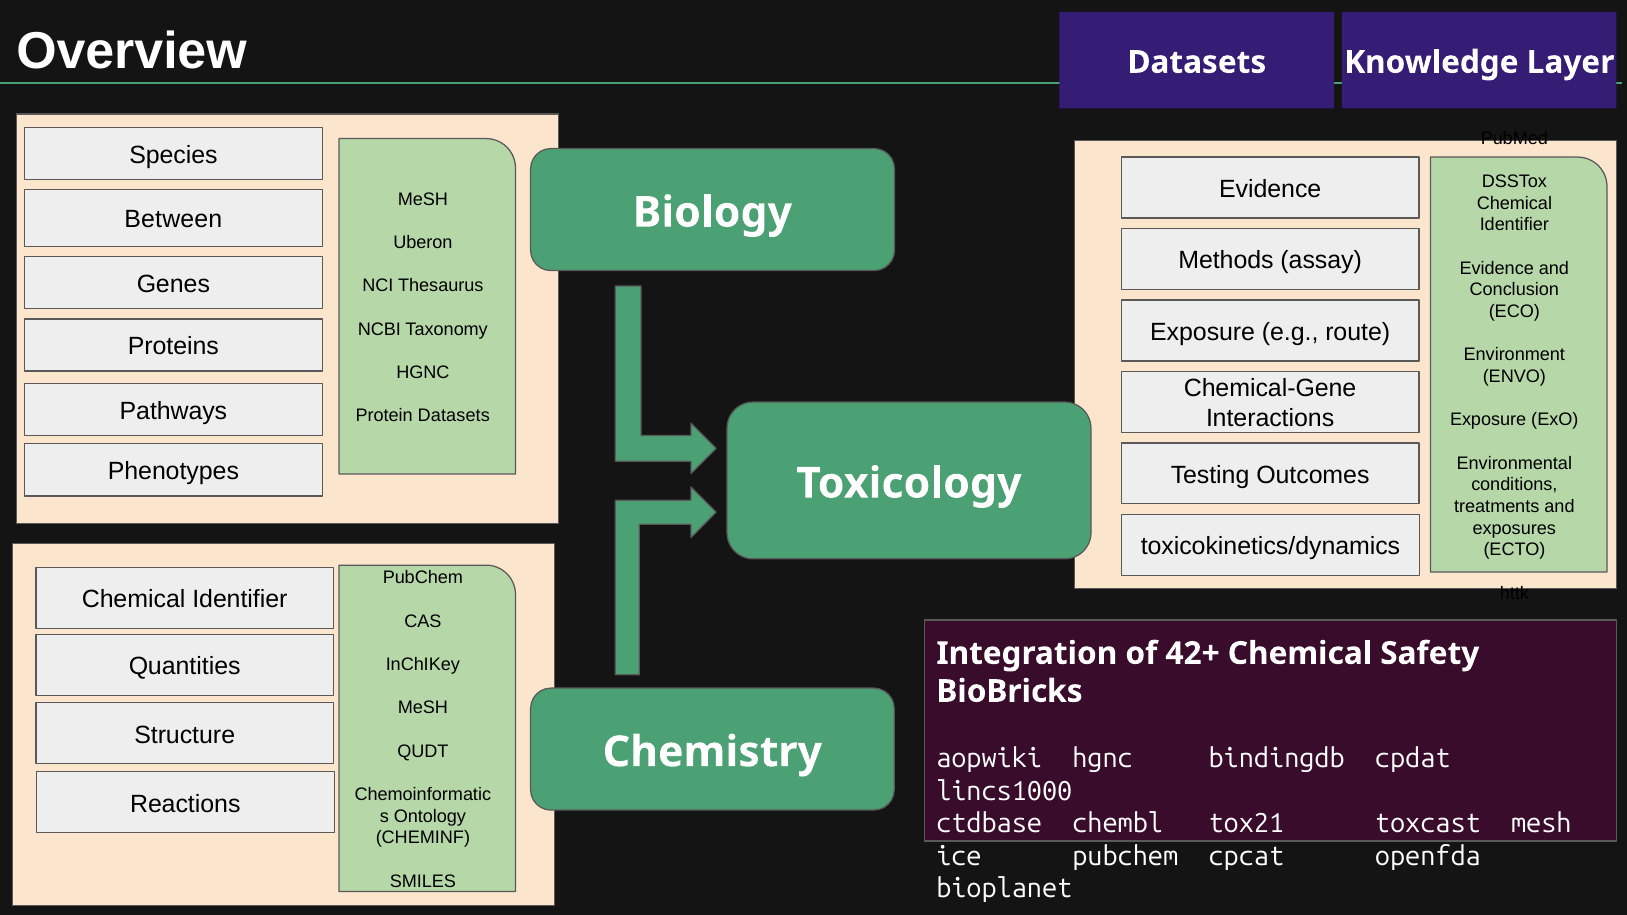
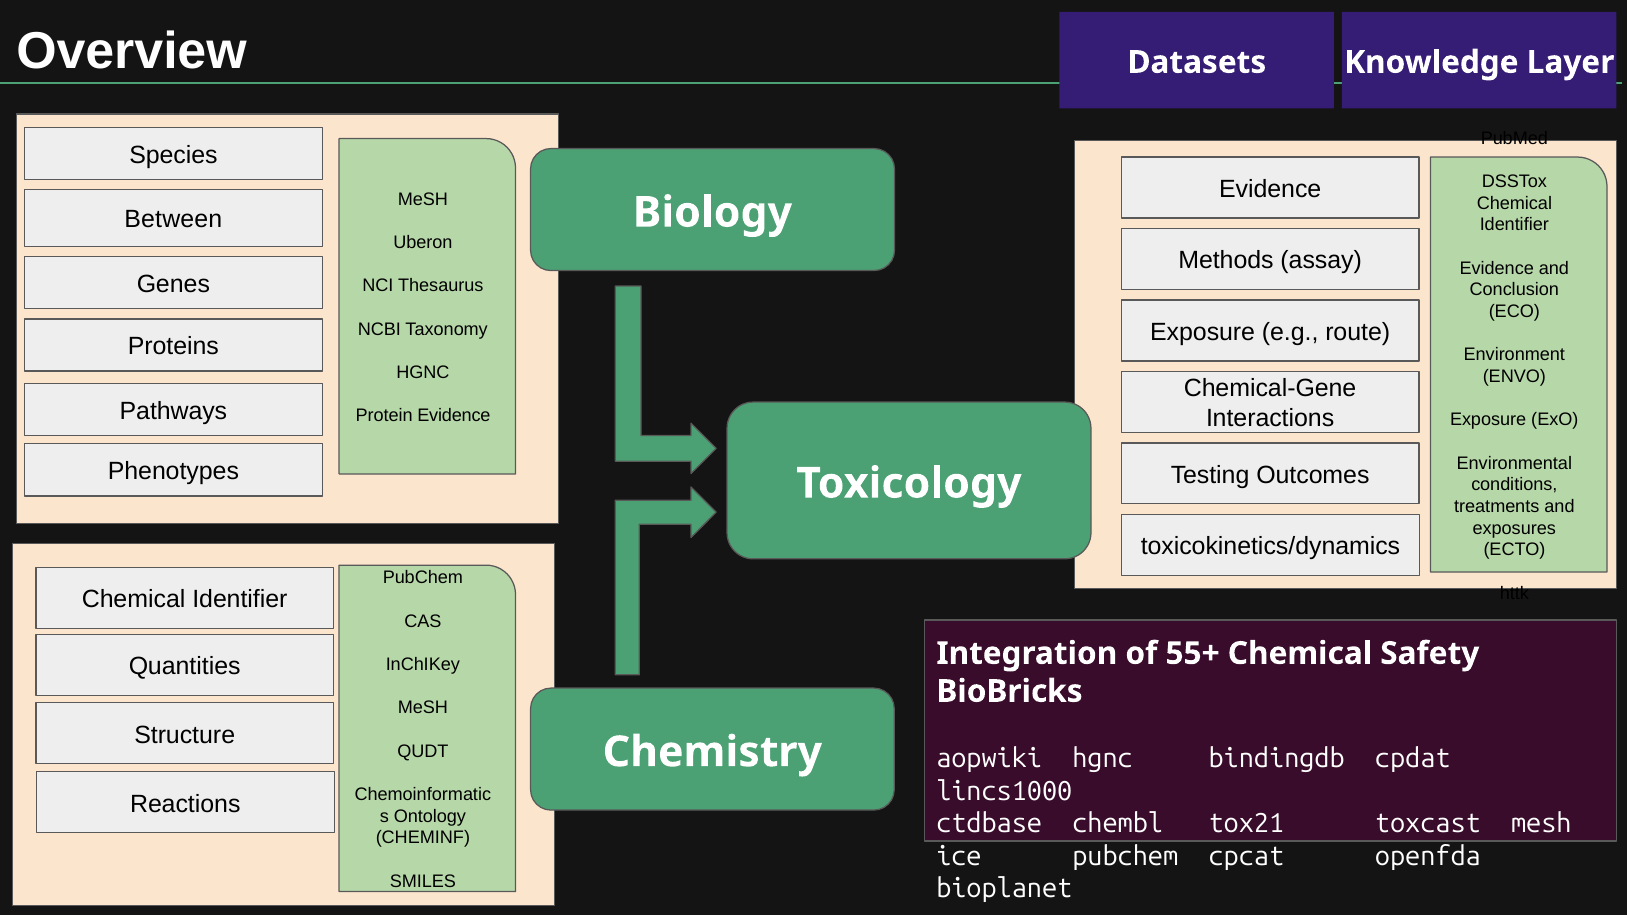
Protein Datasets: Datasets -> Evidence (454, 416)
42+: 42+ -> 55+ (1193, 654)
